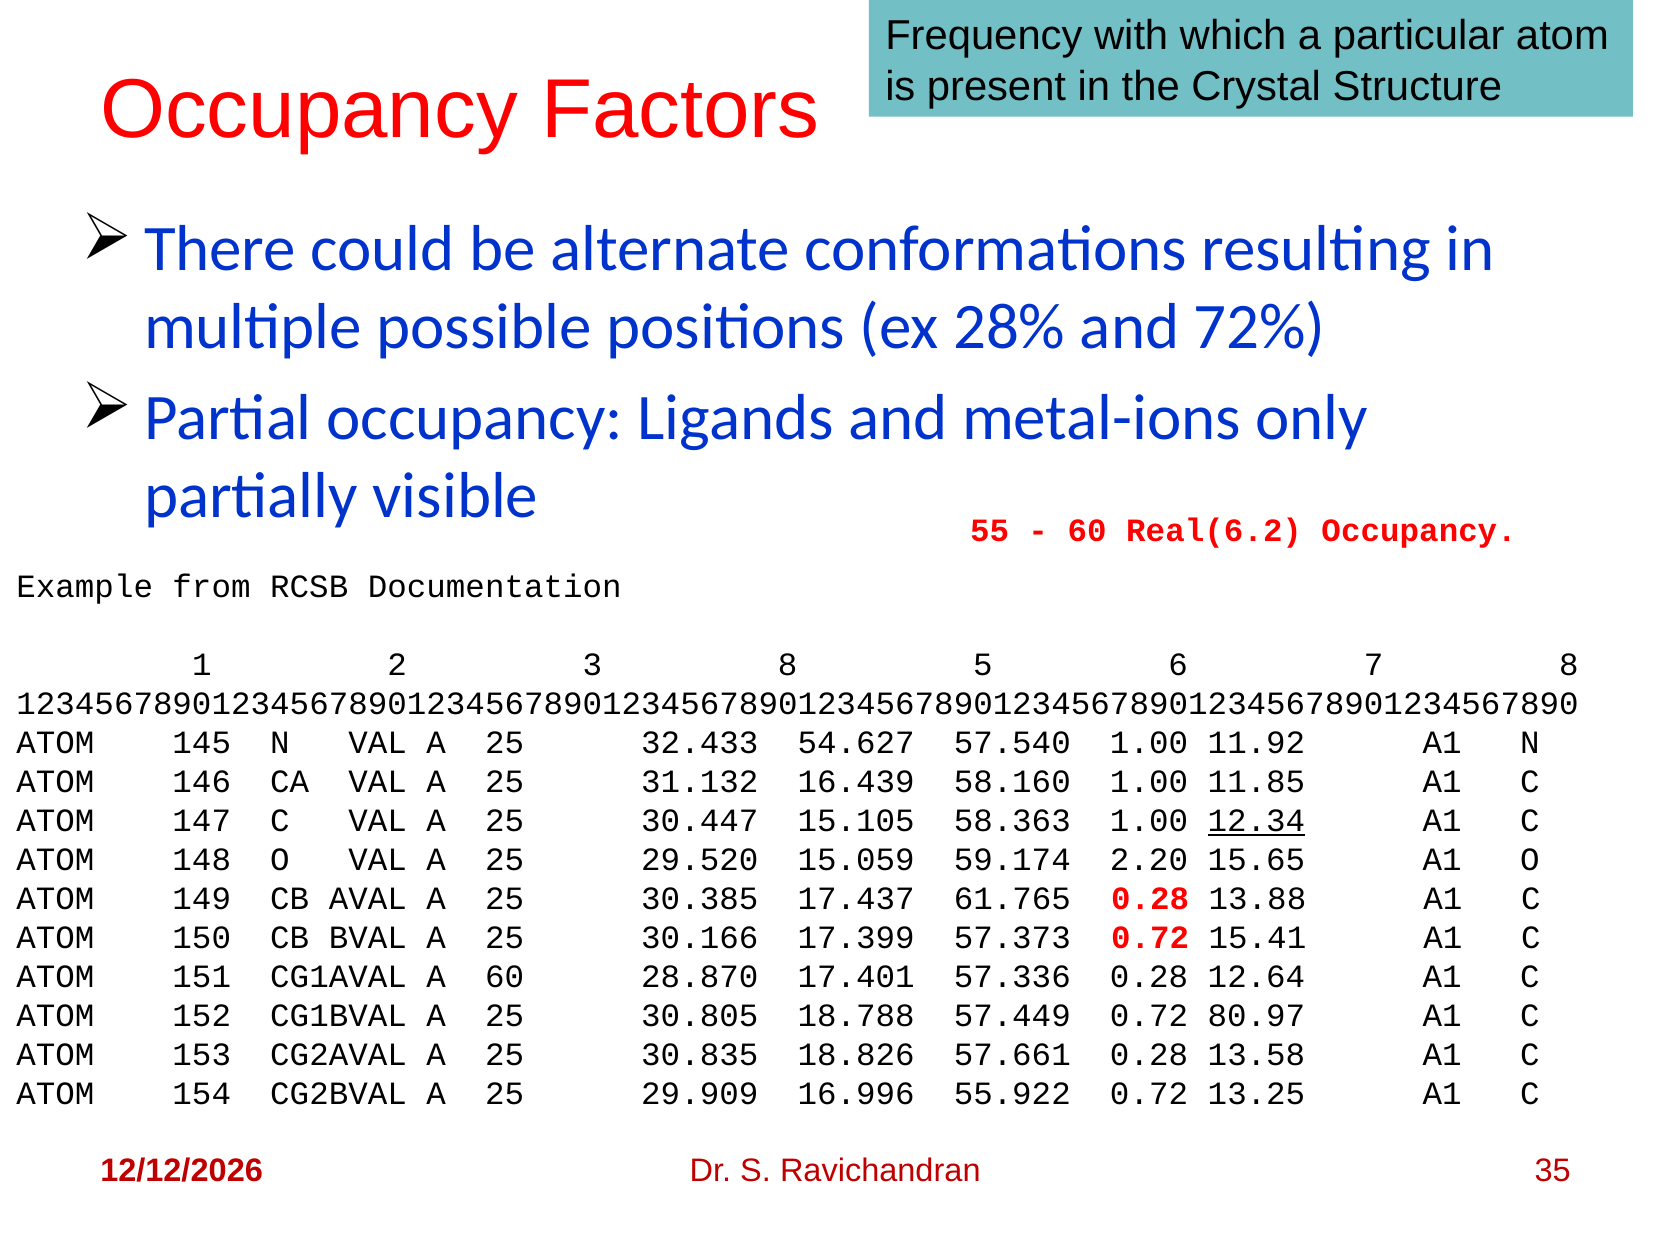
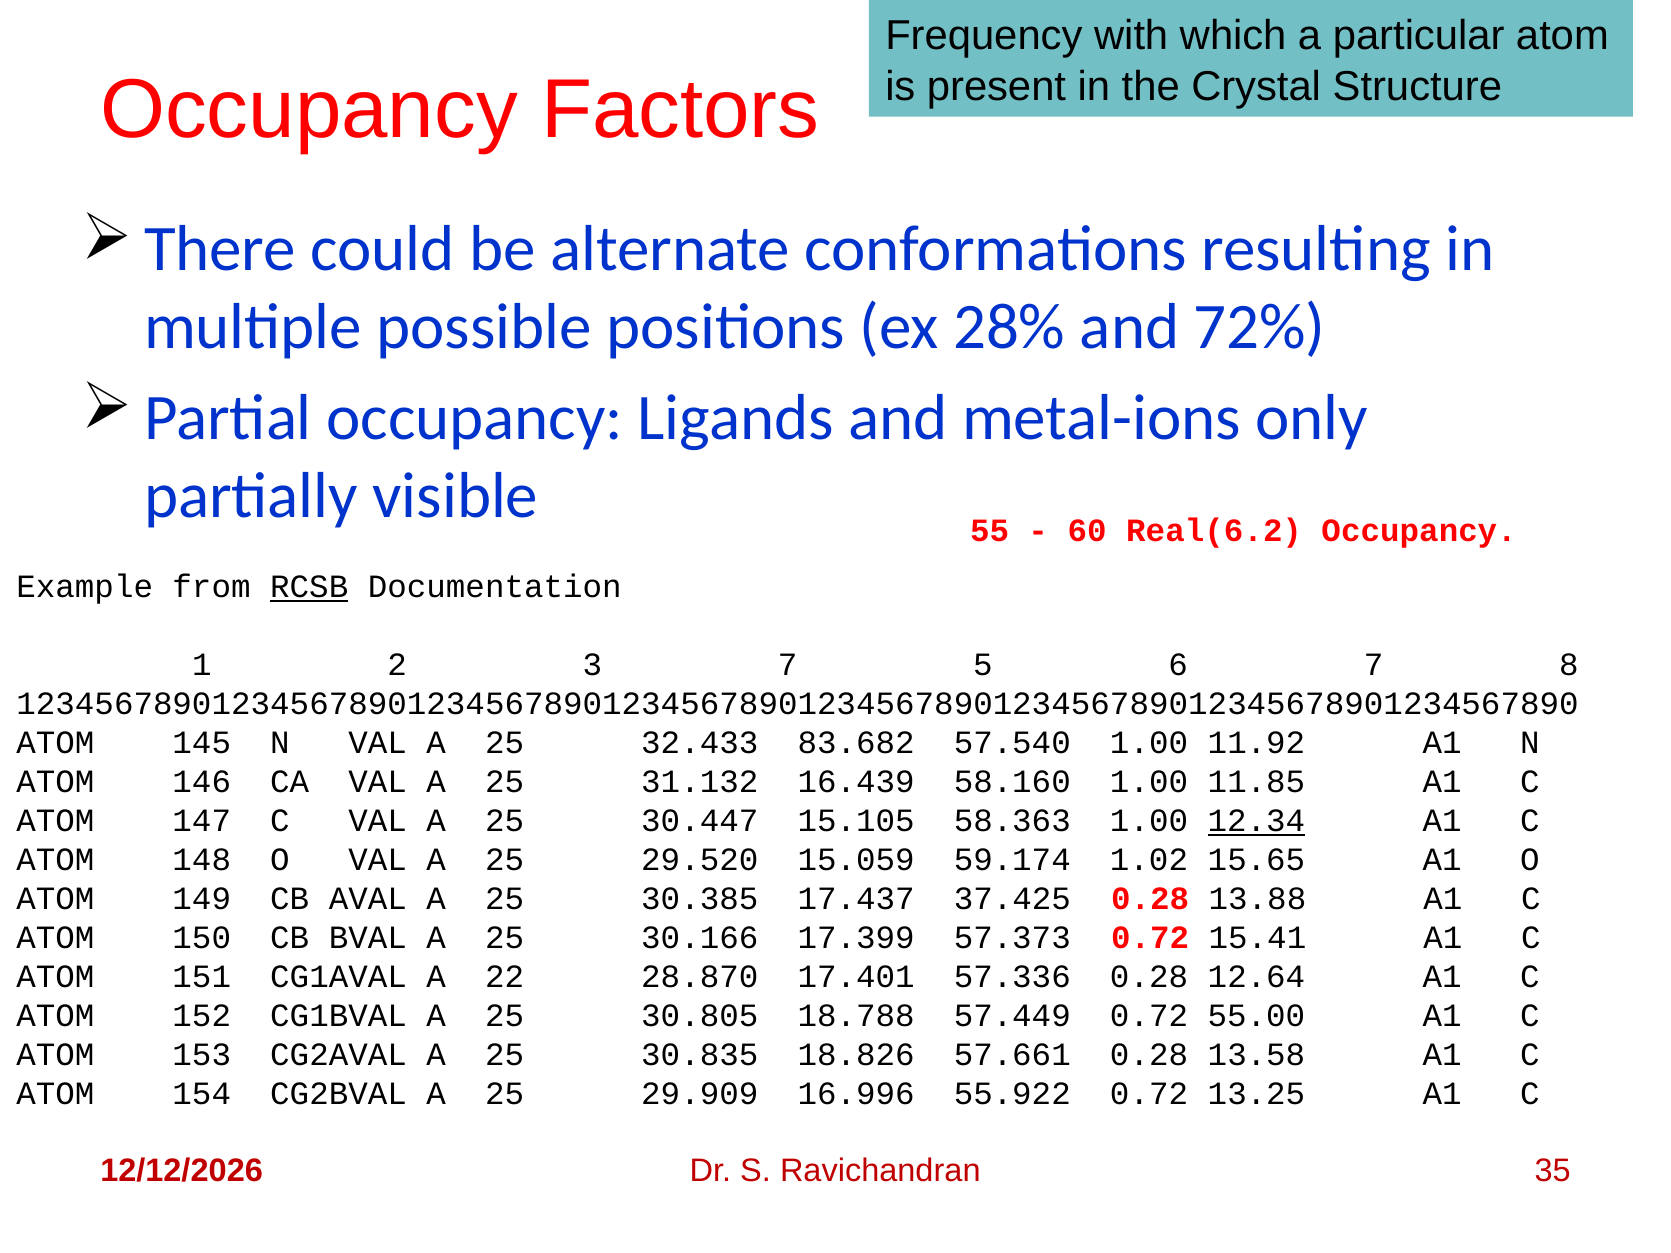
RCSB underline: none -> present (309, 587)
3 8: 8 -> 7 (788, 665)
54.627: 54.627 -> 83.682 (856, 743)
2.20: 2.20 -> 1.02 (1149, 860)
61.765: 61.765 -> 37.425 (1012, 899)
A 60: 60 -> 22 (505, 977)
80.97: 80.97 -> 55.00 (1256, 1016)
